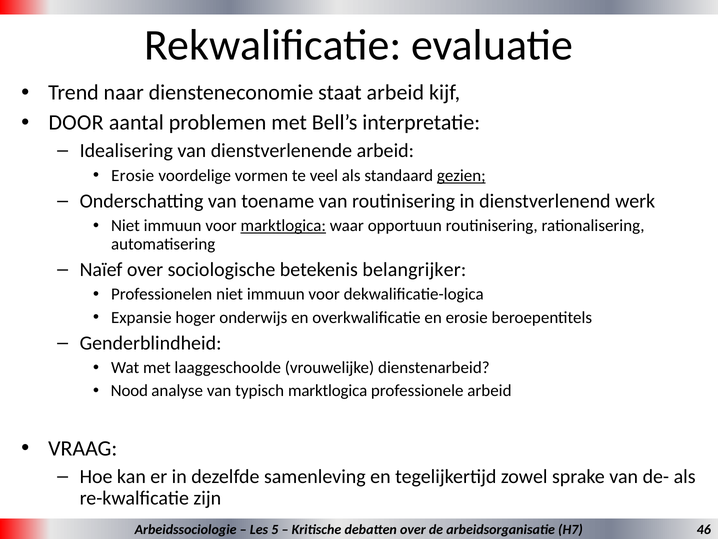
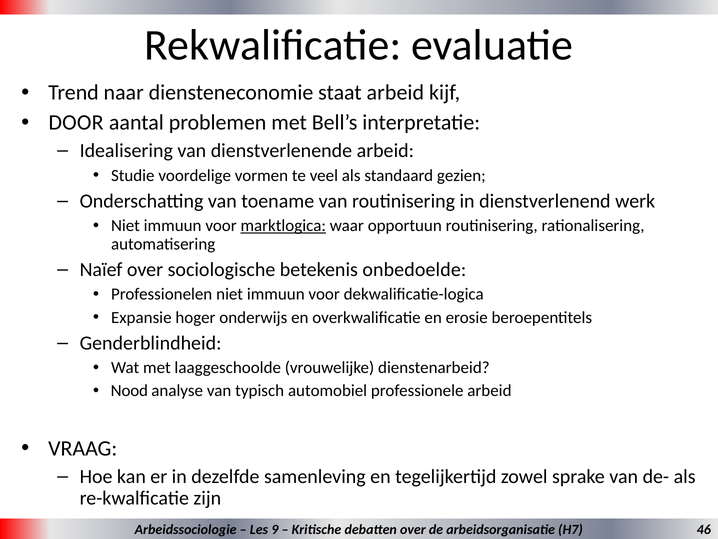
Erosie: Erosie -> Studie (133, 175)
gezien underline: present -> none (461, 175)
belangrijker: belangrijker -> onbedoelde (414, 269)
typisch marktlogica: marktlogica -> automobiel (328, 391)
5: 5 -> 9 (275, 529)
